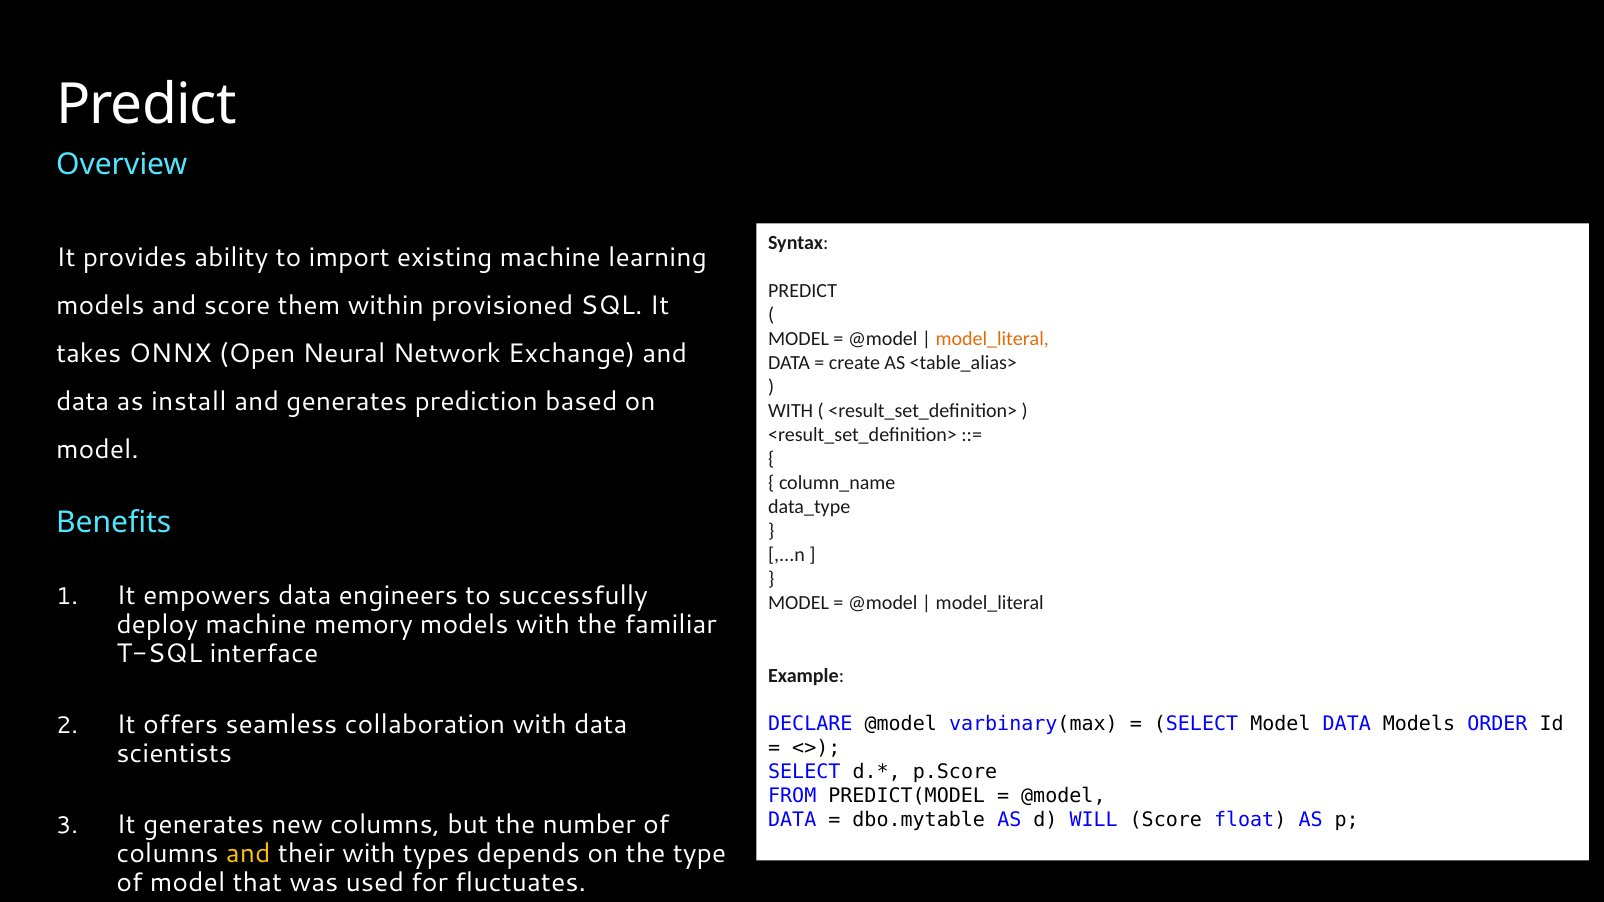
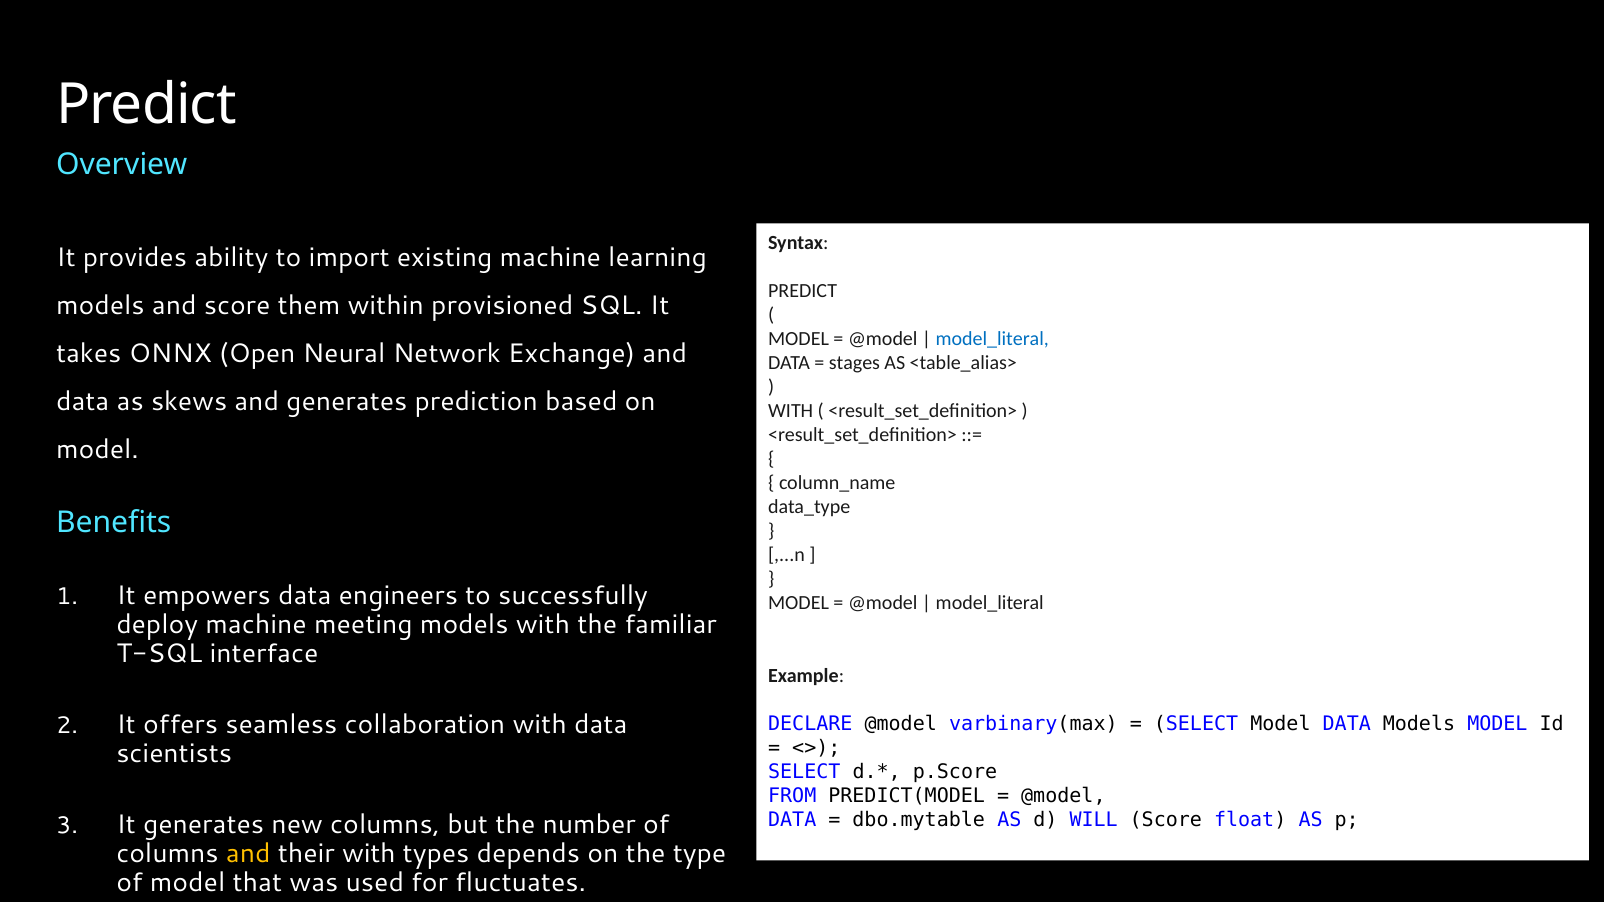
model_literal colour: orange -> blue (992, 339)
create: create -> stages (854, 363)
install: install -> skews (189, 402)
memory: memory -> meeting (363, 625)
Models ORDER: ORDER -> MODEL (1497, 724)
